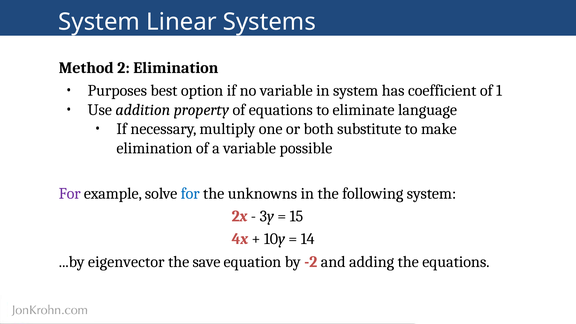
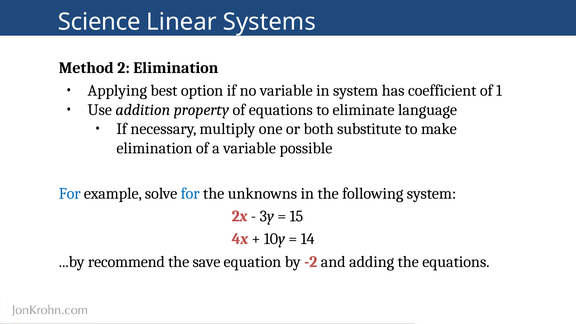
System: System -> Science (99, 22)
Purposes: Purposes -> Applying (117, 91)
For colour: purple -> blue (70, 194)
eigenvector: eigenvector -> recommend (126, 262)
